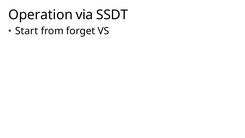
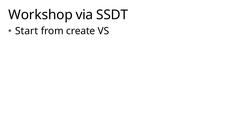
Operation: Operation -> Workshop (41, 15)
forget: forget -> create (81, 31)
